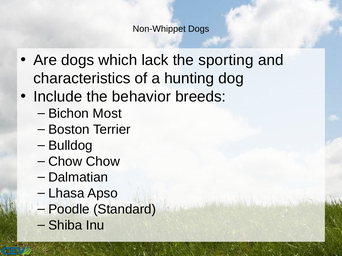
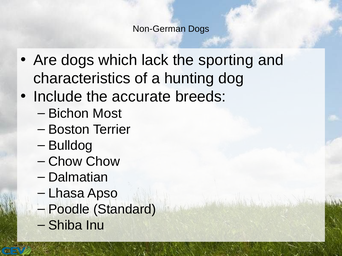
Non-Whippet: Non-Whippet -> Non-German (159, 29)
behavior: behavior -> accurate (141, 97)
